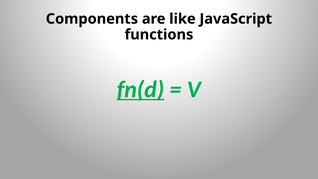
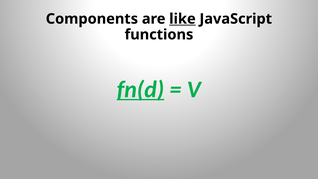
like underline: none -> present (182, 19)
